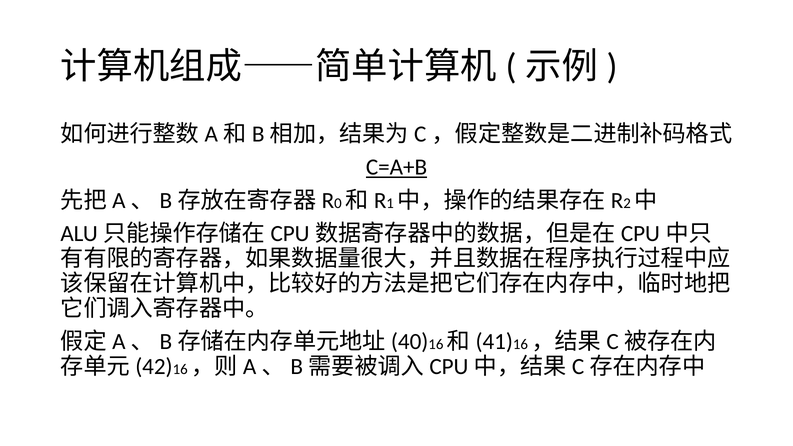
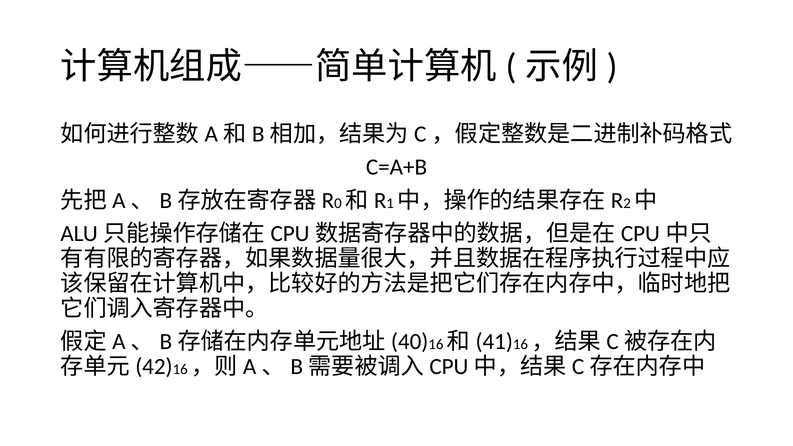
C=A+B underline: present -> none (397, 167)
